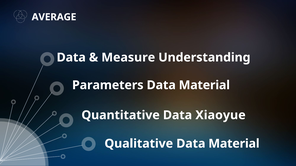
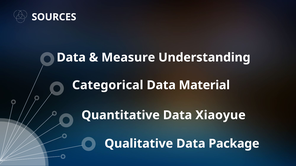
AVERAGE: AVERAGE -> SOURCES (54, 17)
Parameters: Parameters -> Categorical (108, 85)
Qualitative Data Material: Material -> Package (234, 144)
